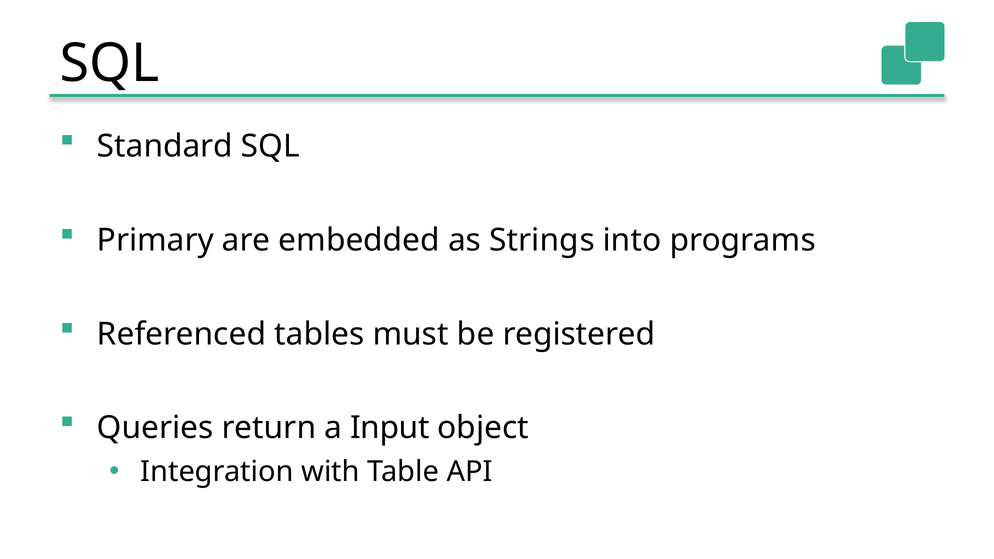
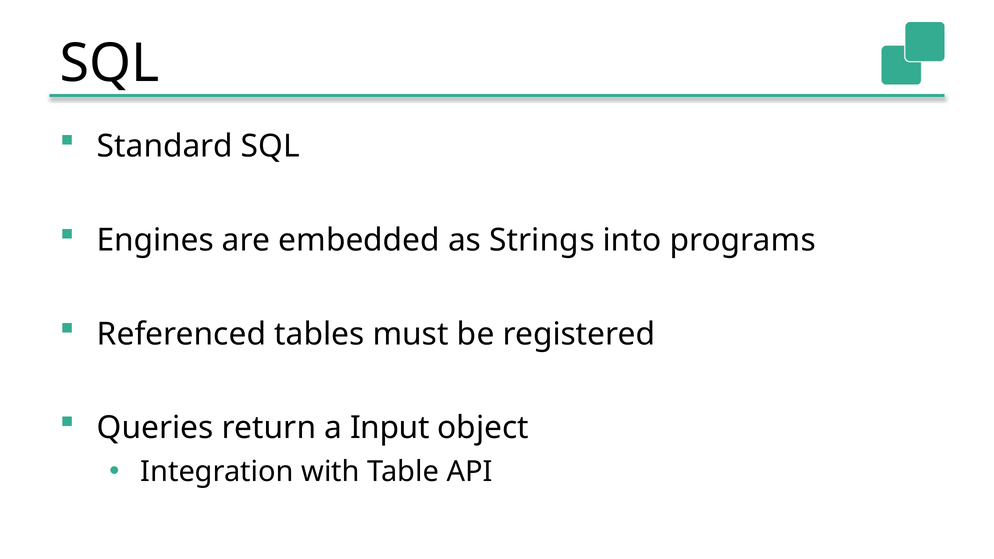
Primary: Primary -> Engines (155, 240)
